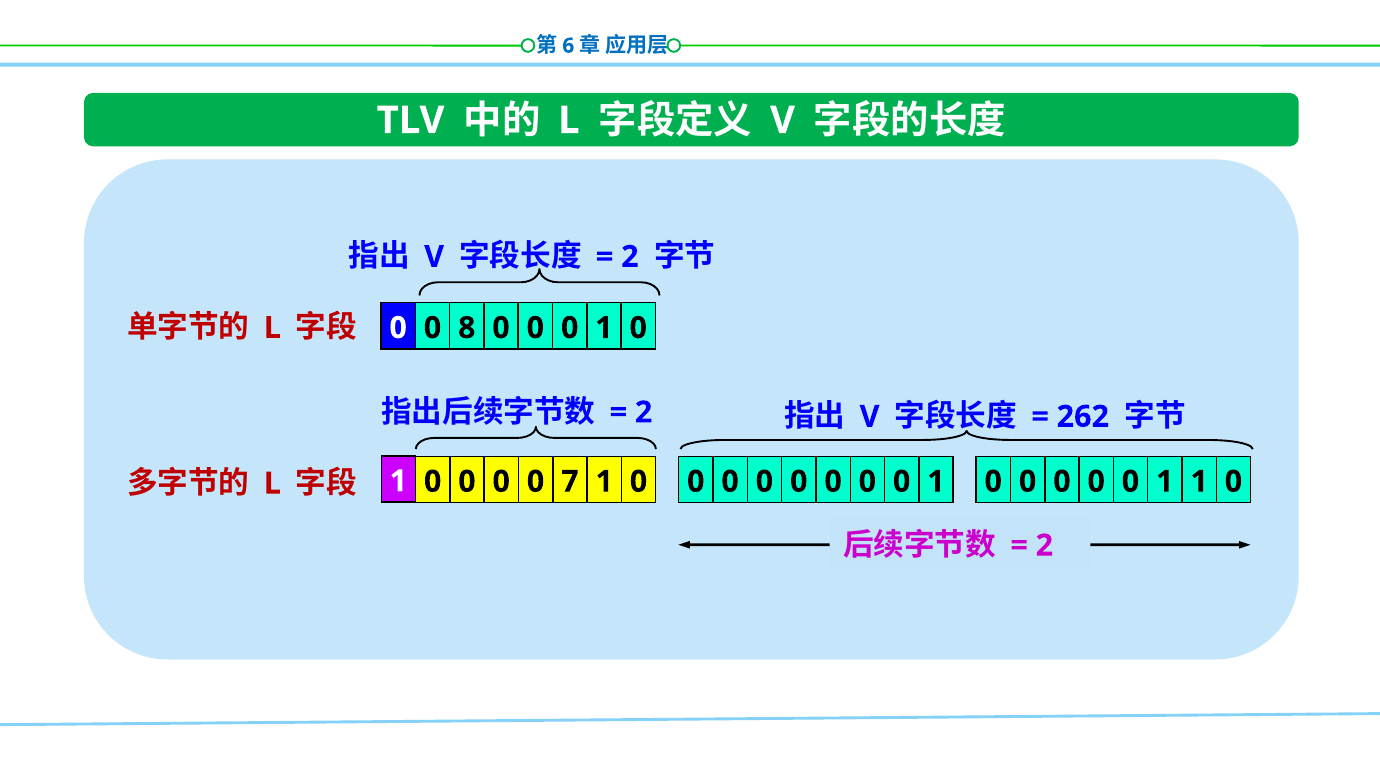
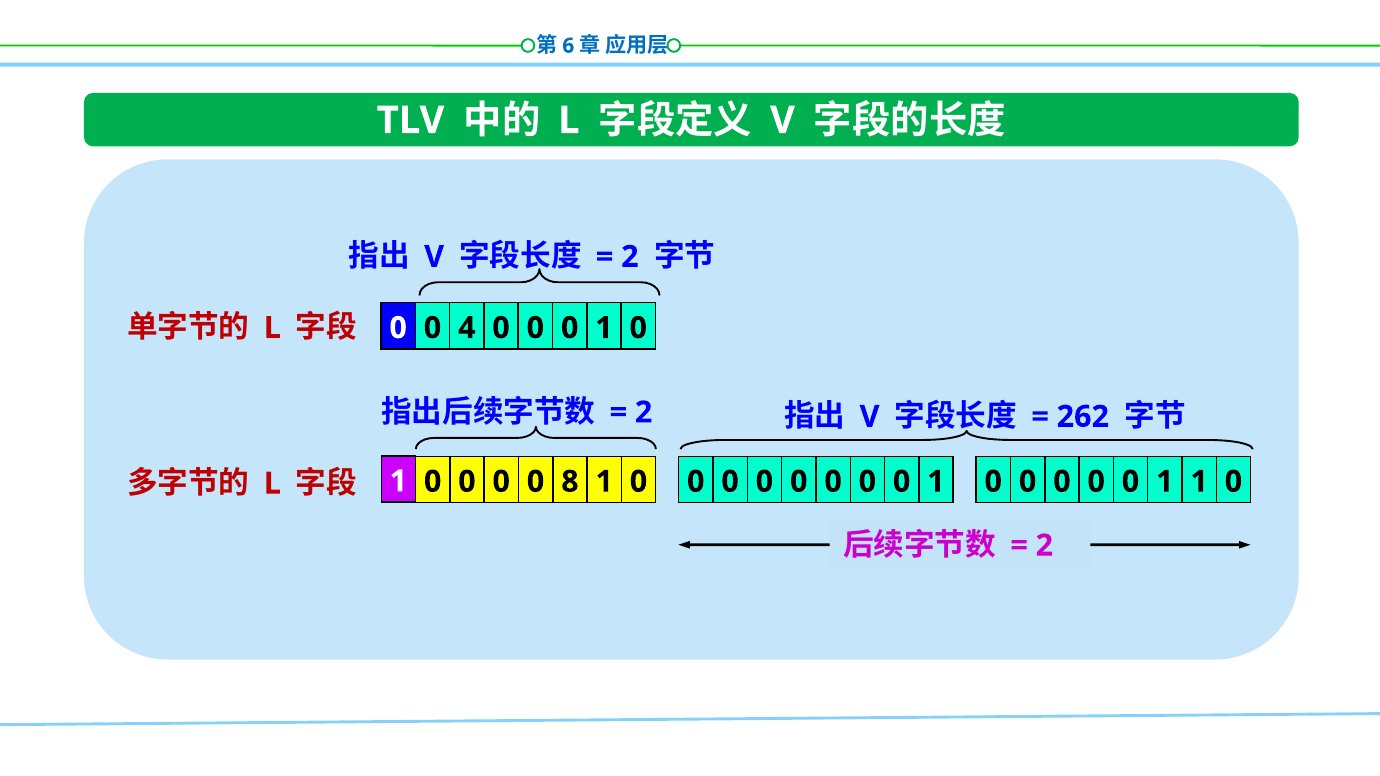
8: 8 -> 4 (467, 328)
7: 7 -> 8 (570, 482)
